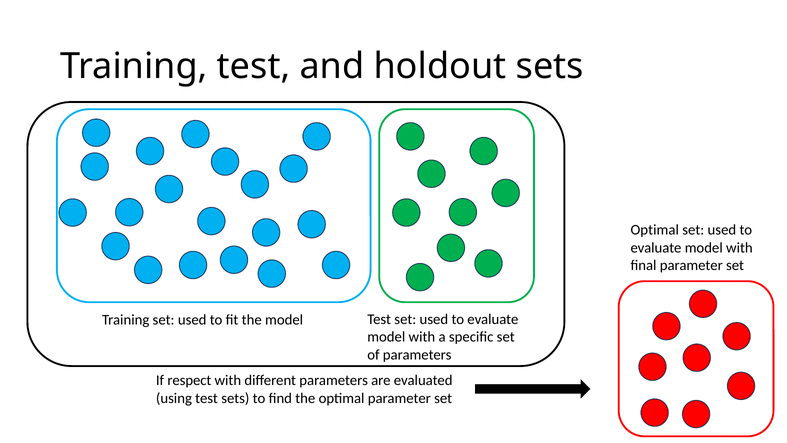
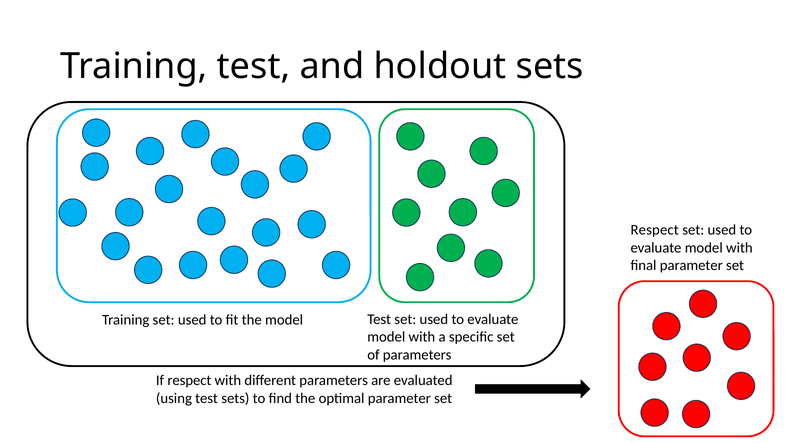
Optimal: Optimal -> Respect (655, 230)
